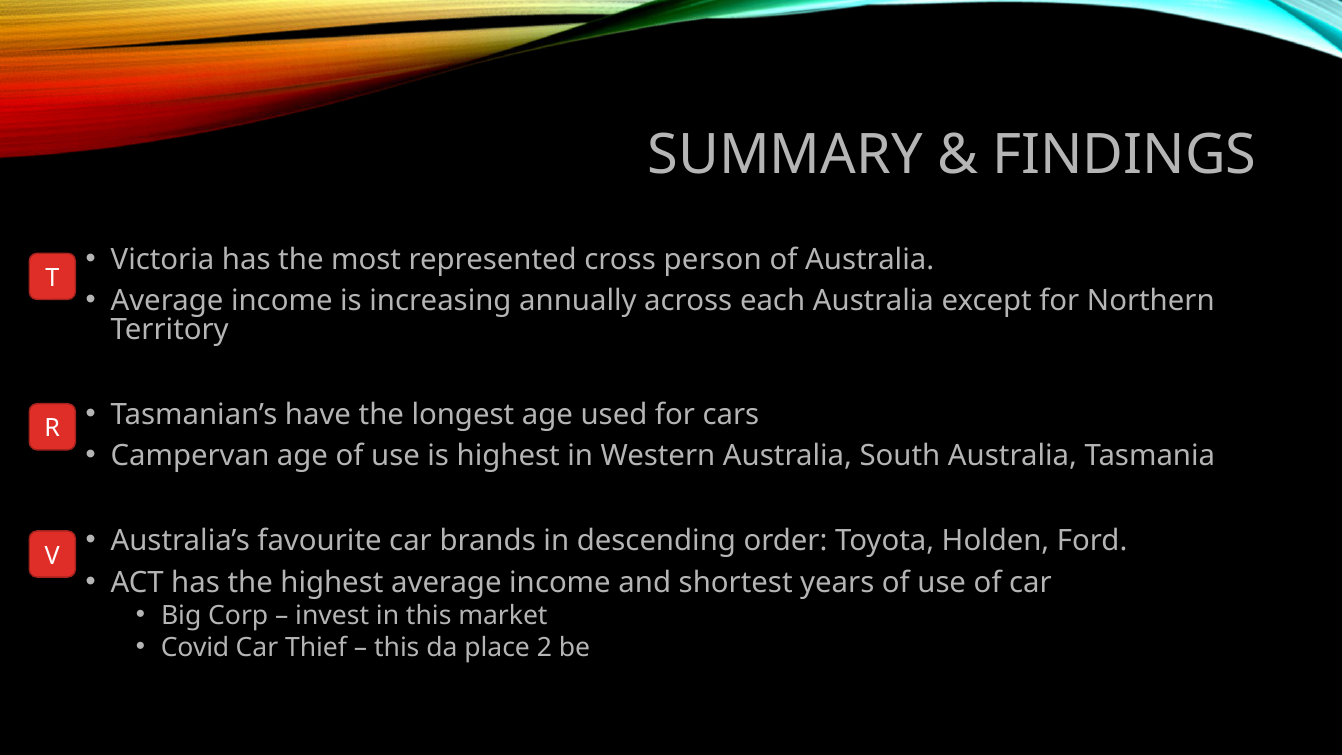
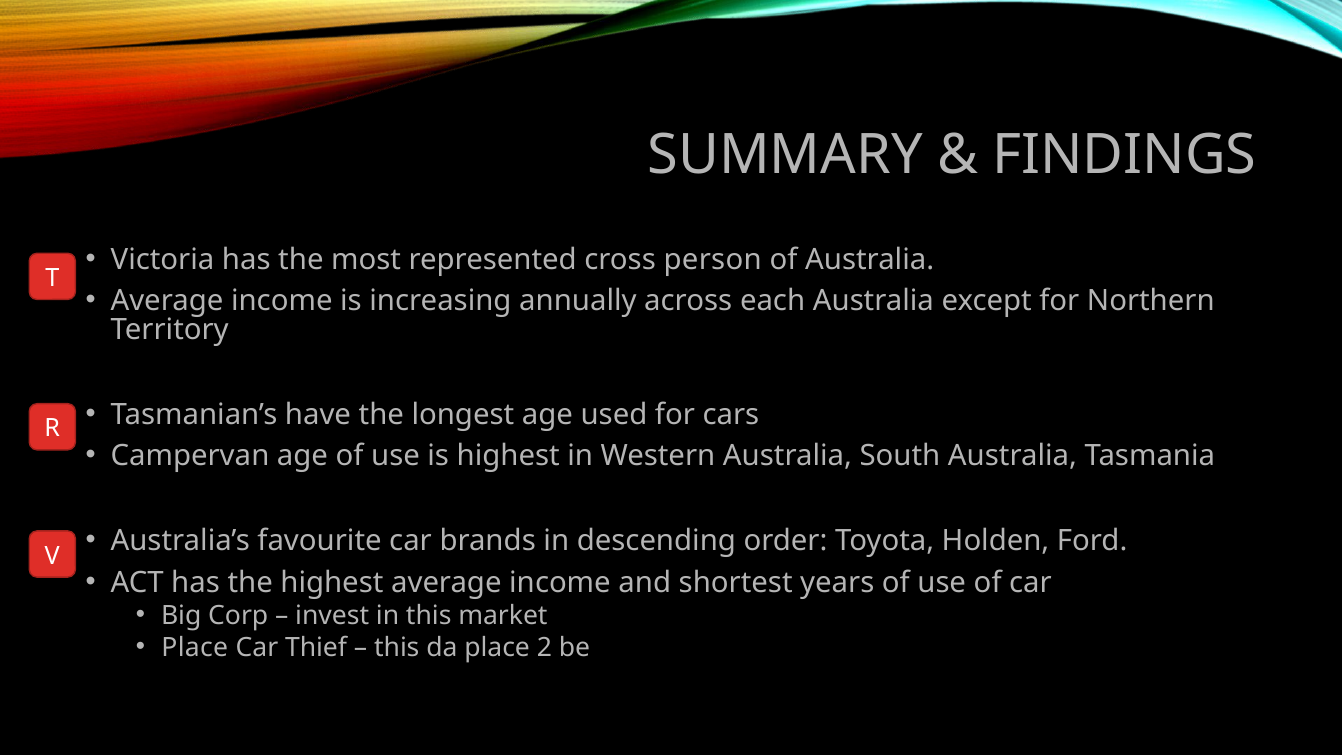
Covid: Covid -> Place (195, 648)
